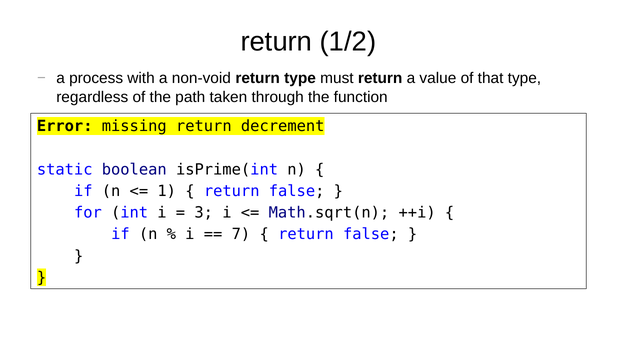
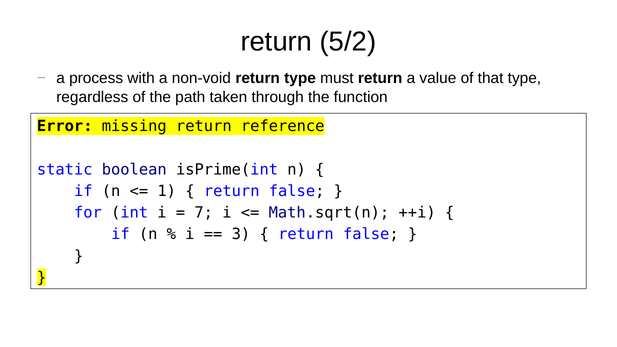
1/2: 1/2 -> 5/2 (348, 42)
decrement: decrement -> reference (283, 126)
3: 3 -> 7 (204, 213)
7: 7 -> 3 (241, 234)
